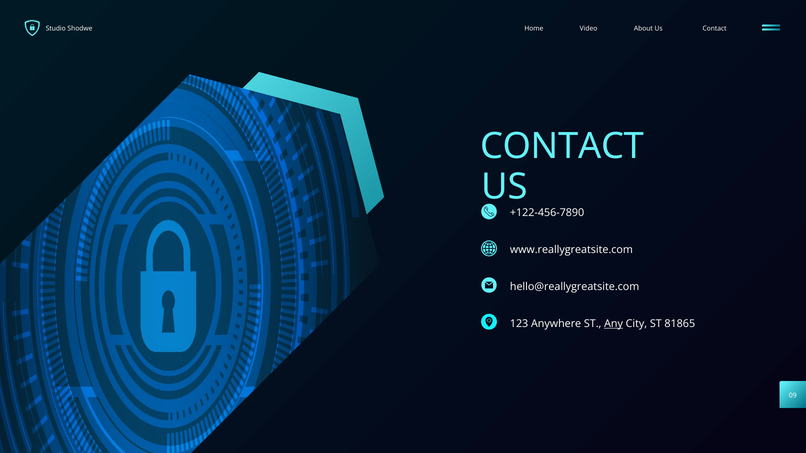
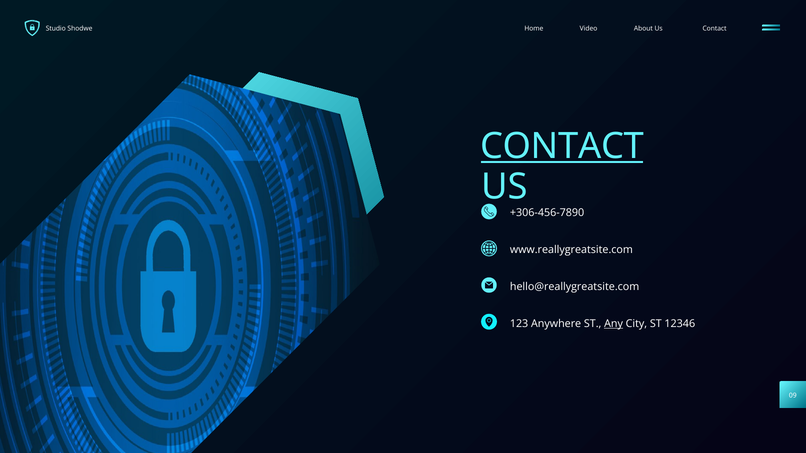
CONTACT underline: none -> present (562, 147)
+122-456-7890: +122-456-7890 -> +306-456-7890 (547, 213)
81865: 81865 -> 12346 (680, 324)
